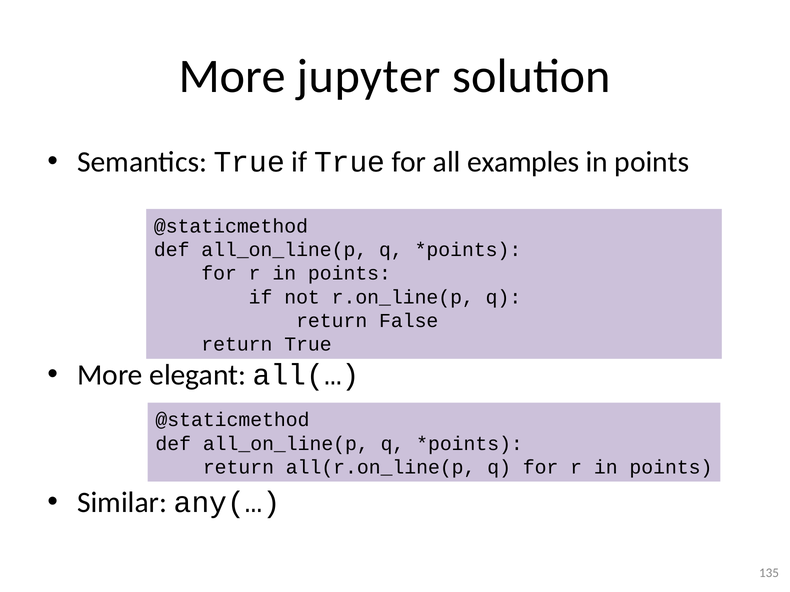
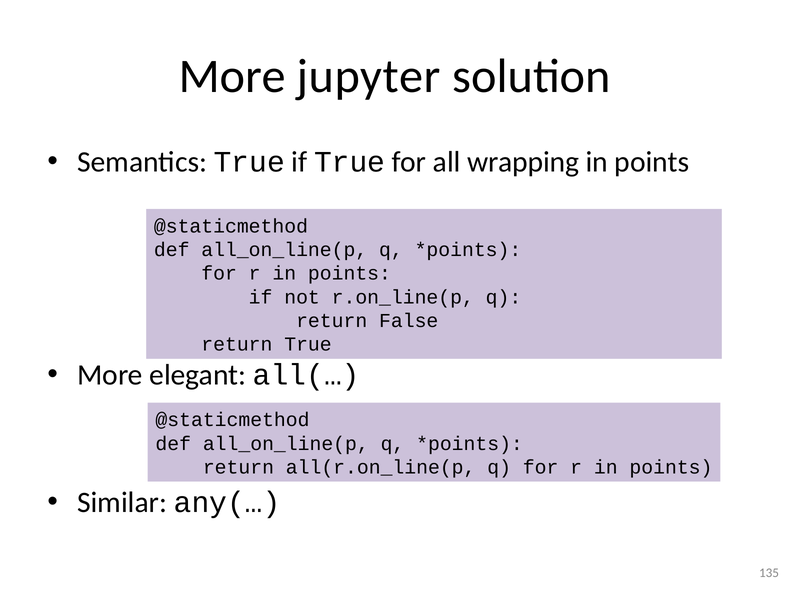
examples: examples -> wrapping (523, 162)
